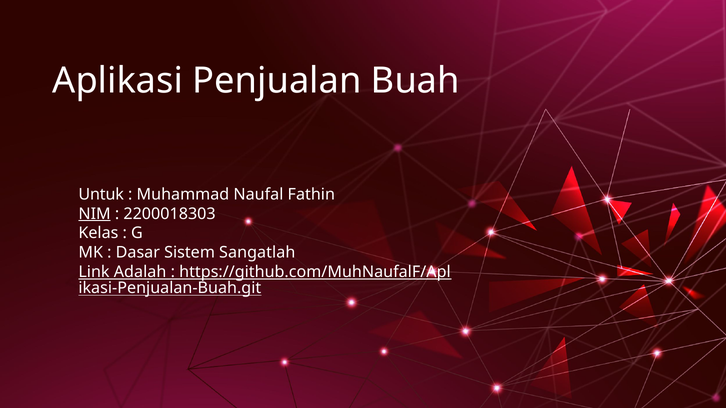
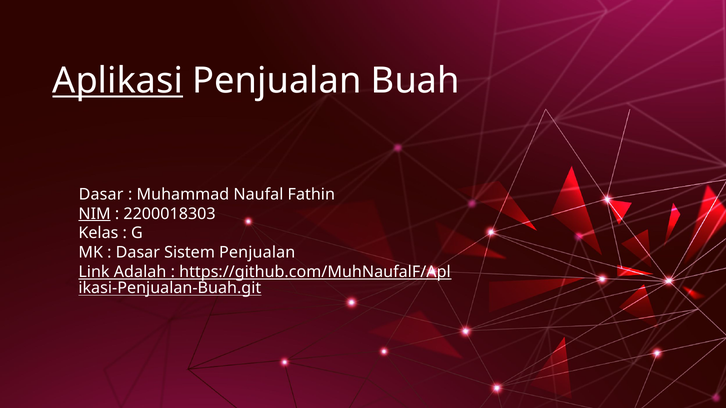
Aplikasi underline: none -> present (118, 81)
Untuk: Untuk -> Dasar (101, 195)
Sistem Sangatlah: Sangatlah -> Penjualan (257, 253)
